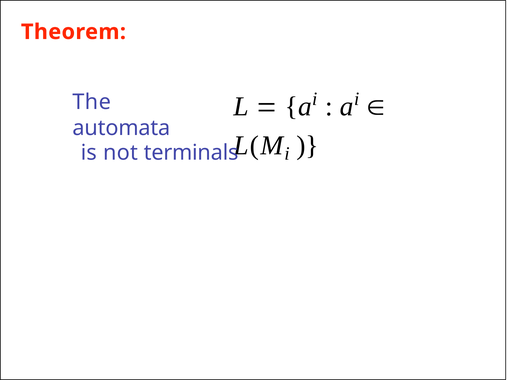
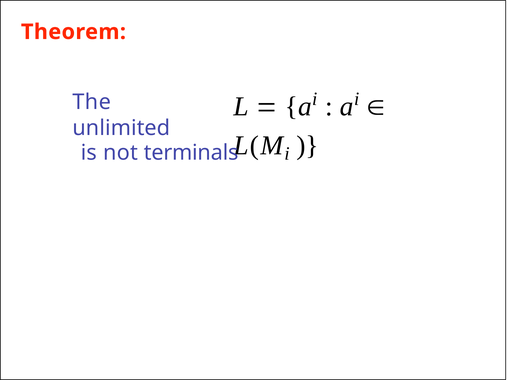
automata: automata -> unlimited (121, 128)
